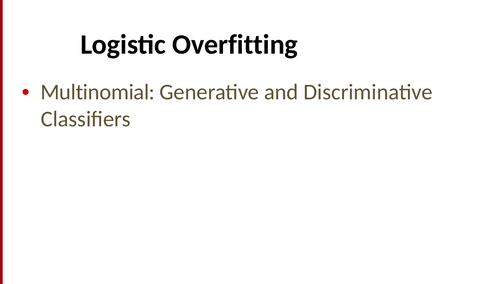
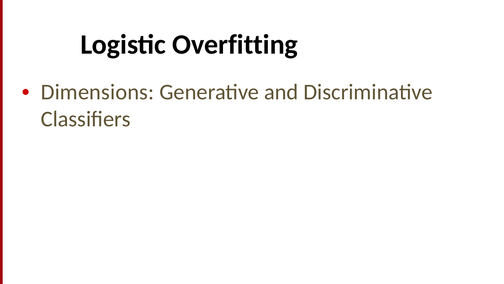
Multinomial: Multinomial -> Dimensions (97, 92)
